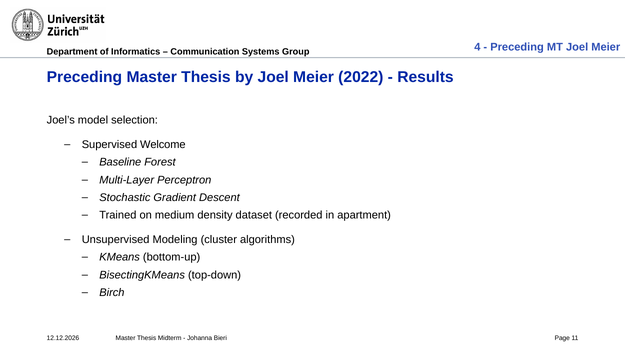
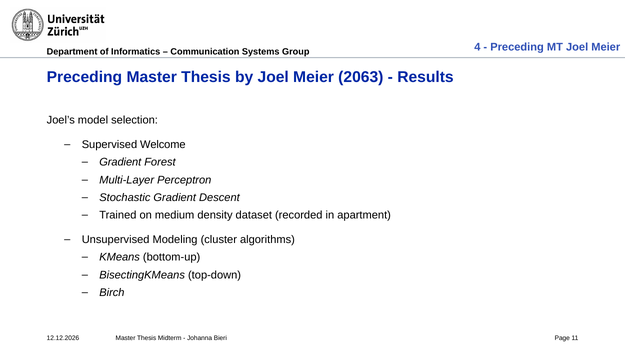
2022: 2022 -> 2063 (361, 77)
Baseline: Baseline -> Gradient (120, 163)
